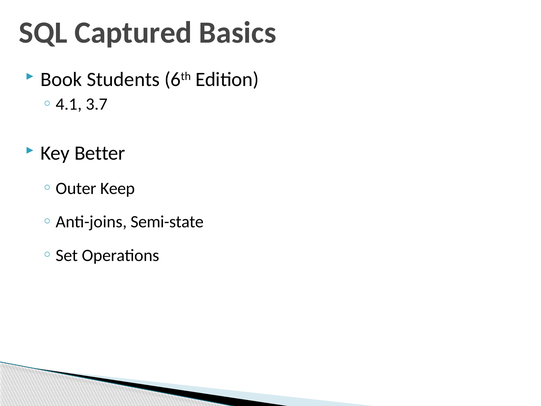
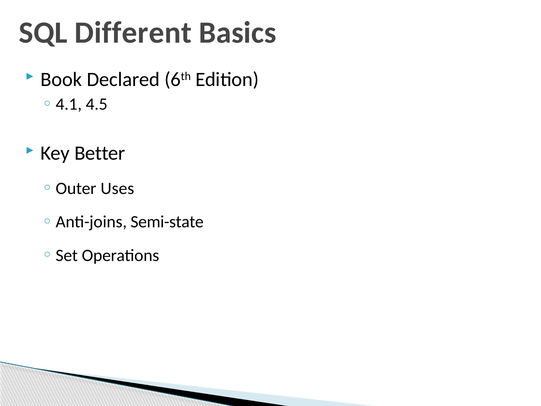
Captured: Captured -> Different (133, 33)
Students: Students -> Declared (123, 79)
3.7: 3.7 -> 4.5 (97, 104)
Keep: Keep -> Uses (117, 188)
